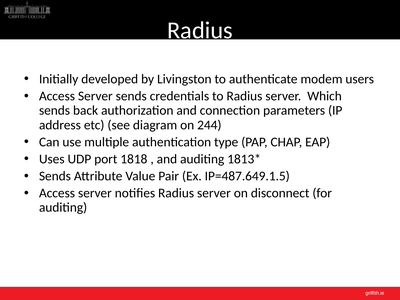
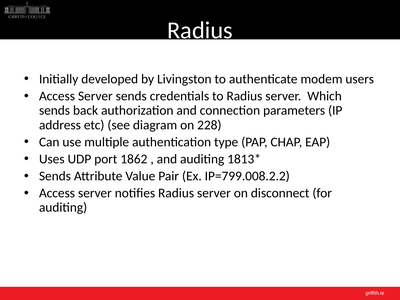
244: 244 -> 228 (209, 125)
1818: 1818 -> 1862 (134, 159)
IP=487.649.1.5: IP=487.649.1.5 -> IP=799.008.2.2 (247, 176)
